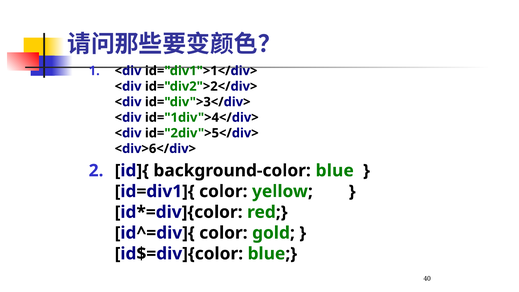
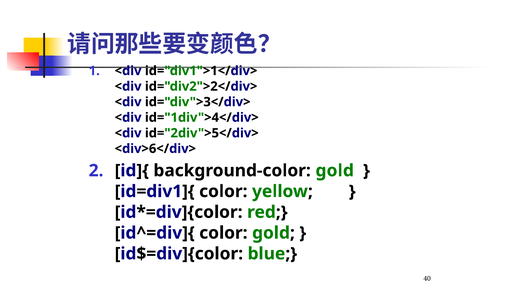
background-color blue: blue -> gold (335, 171)
